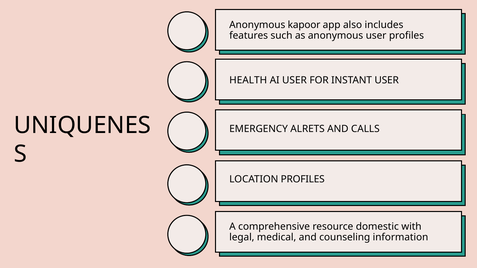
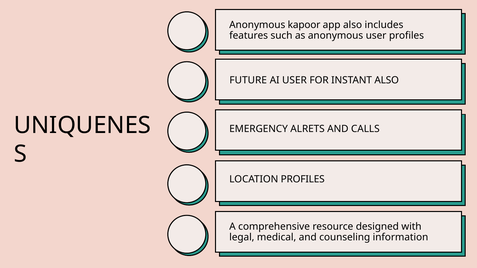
HEALTH: HEALTH -> FUTURE (248, 80)
INSTANT USER: USER -> ALSO (387, 80)
domestic: domestic -> designed (377, 227)
